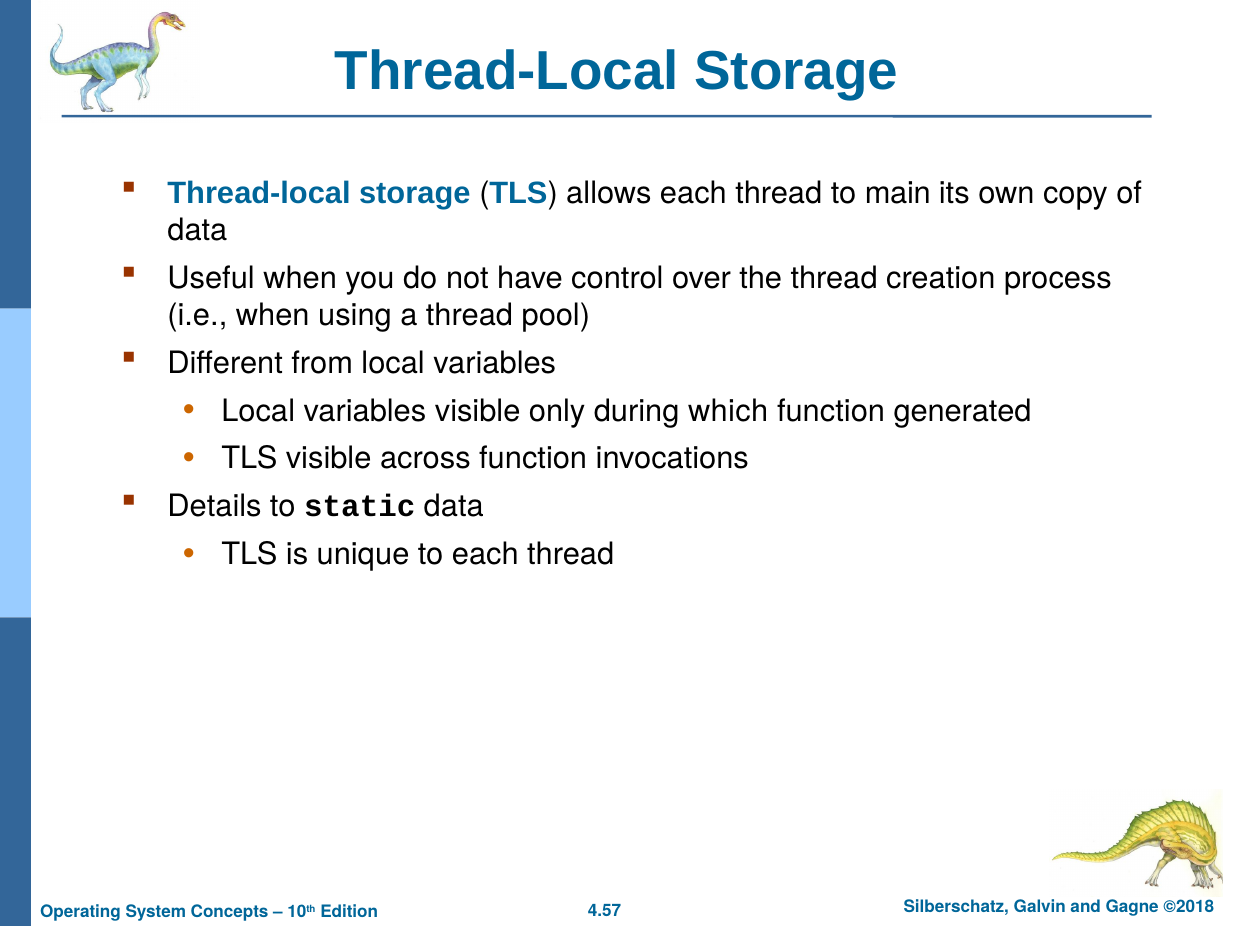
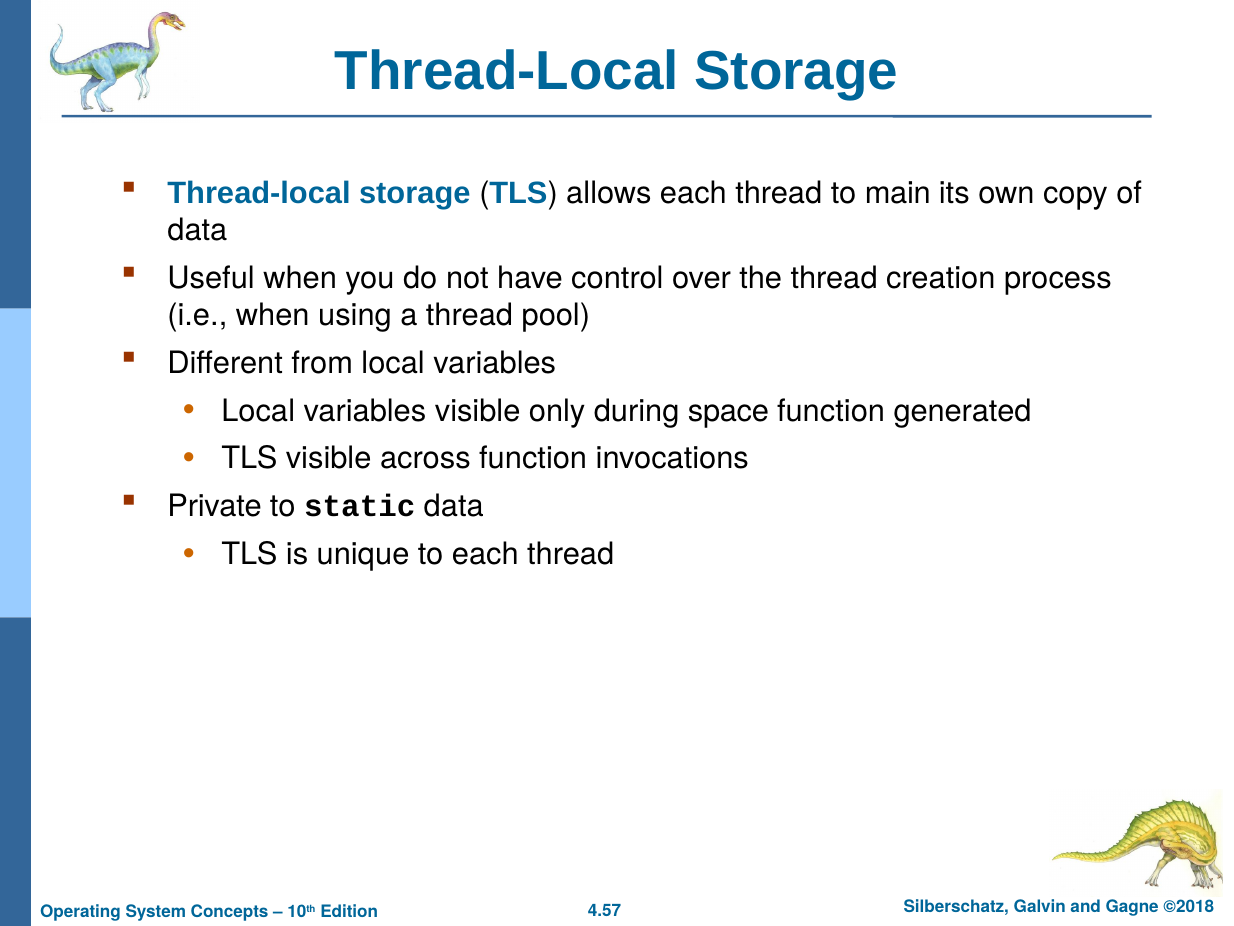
which: which -> space (728, 411)
Details: Details -> Private (215, 506)
